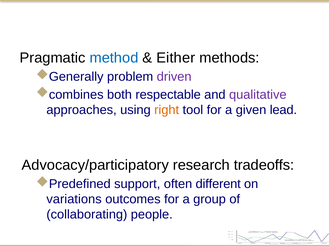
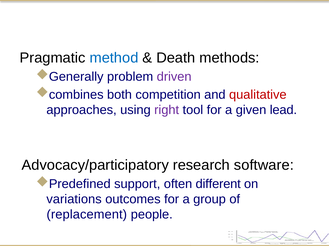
Either: Either -> Death (176, 58)
respectable: respectable -> competition (168, 95)
qualitative colour: purple -> red (258, 95)
right colour: orange -> purple (167, 110)
tradeoffs: tradeoffs -> software (264, 166)
collaborating: collaborating -> replacement (87, 215)
